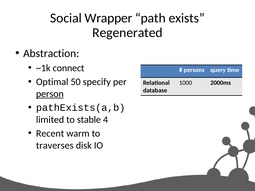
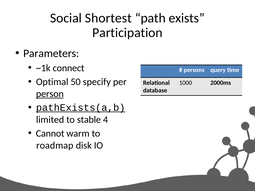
Wrapper: Wrapper -> Shortest (108, 18)
Regenerated: Regenerated -> Participation (127, 33)
Abstraction: Abstraction -> Parameters (51, 53)
pathExists(a,b underline: none -> present (81, 108)
Recent: Recent -> Cannot (50, 134)
traverses: traverses -> roadmap (55, 146)
